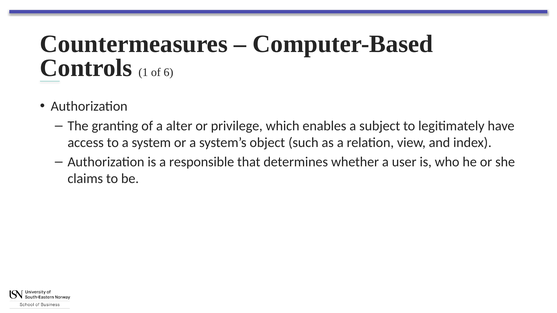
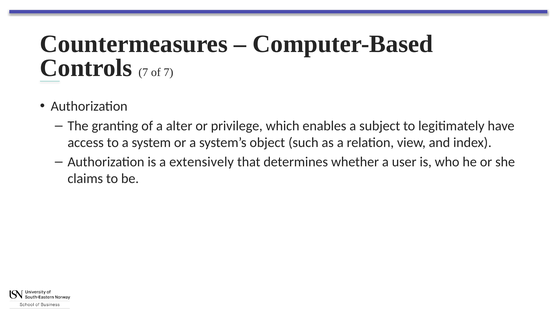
Controls 1: 1 -> 7 (143, 72)
of 6: 6 -> 7 (168, 72)
responsible: responsible -> extensively (202, 162)
